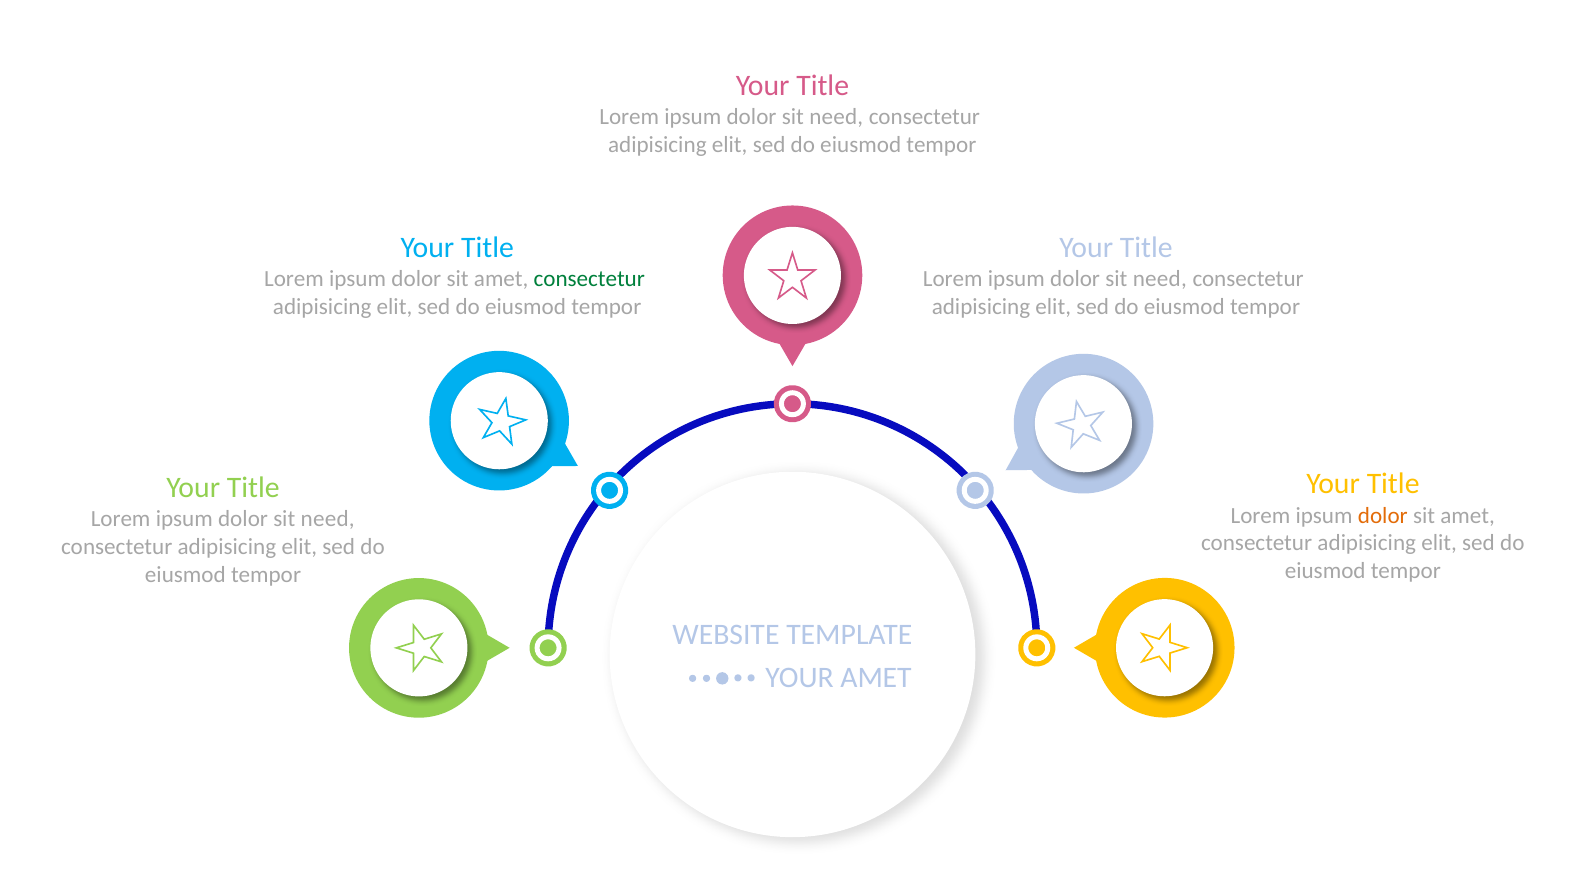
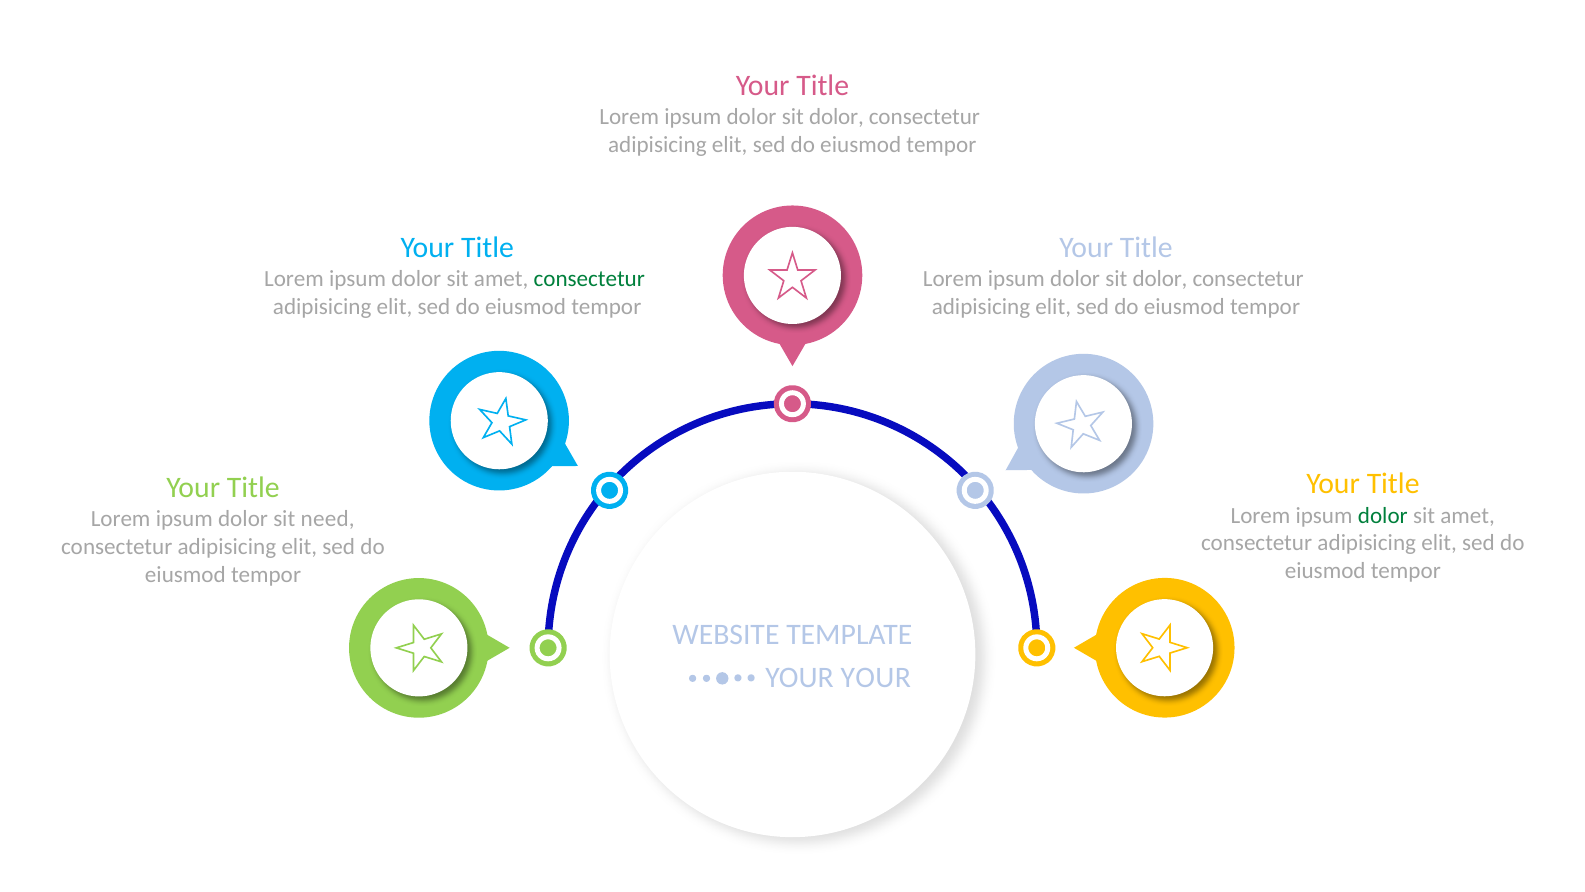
need: need -> dolor (836, 117)
need: need -> dolor (1160, 279)
dolor colour: orange -> green (1383, 515)
AMET: AMET -> YOUR (876, 677)
